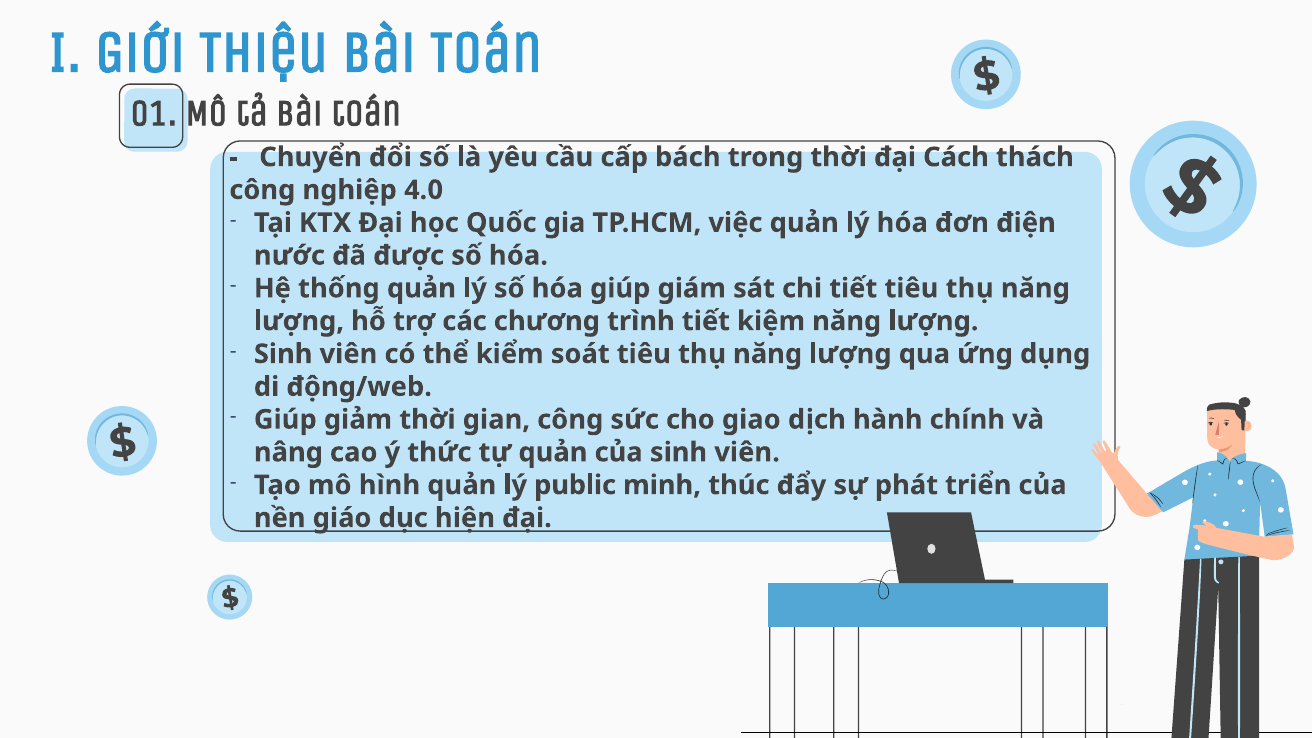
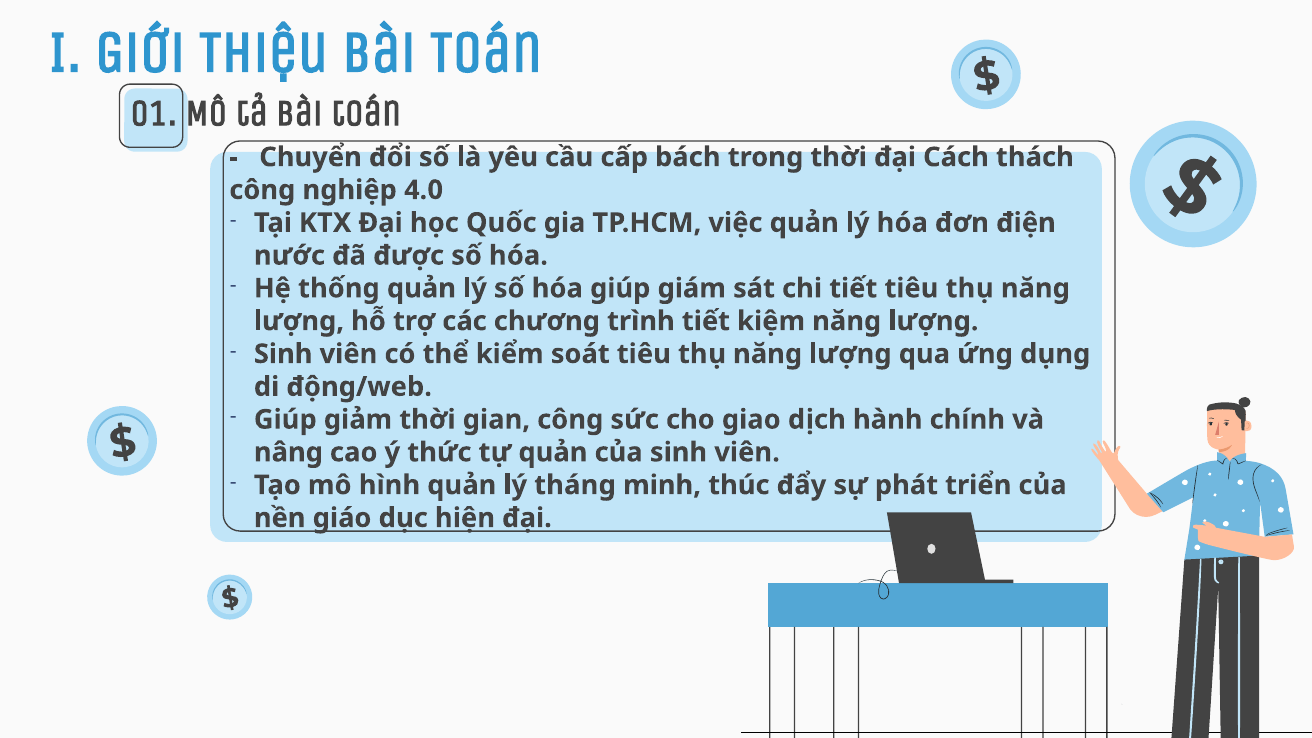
public: public -> tháng (575, 485)
